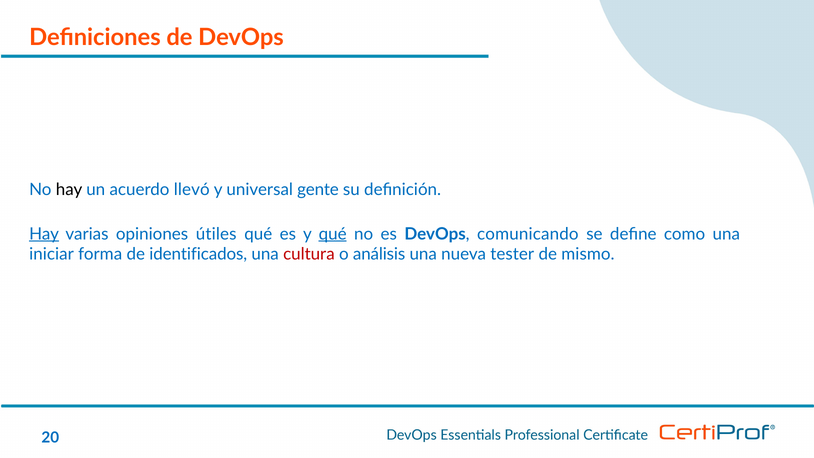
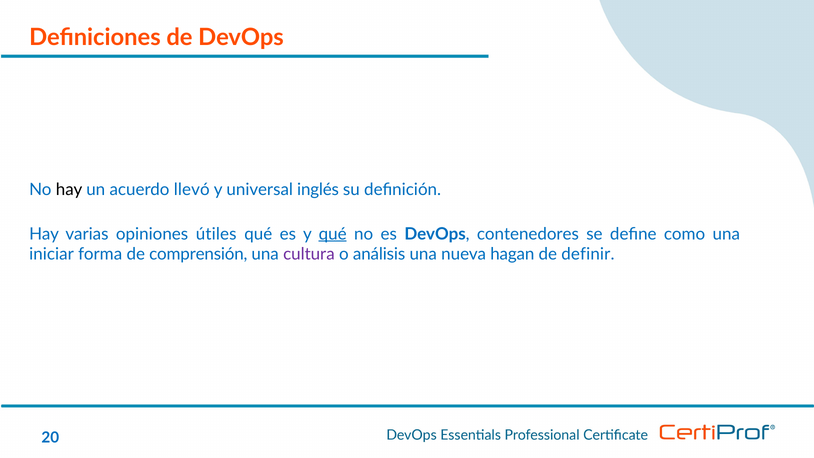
gente: gente -> inglés (318, 190)
Hay underline: present -> none (44, 234)
comunicando: comunicando -> contenedores (528, 234)
identificados: identificados -> comprensión (198, 254)
cultura colour: red -> purple (309, 254)
tester: tester -> hagan (512, 254)
mismo: mismo -> definir (588, 254)
